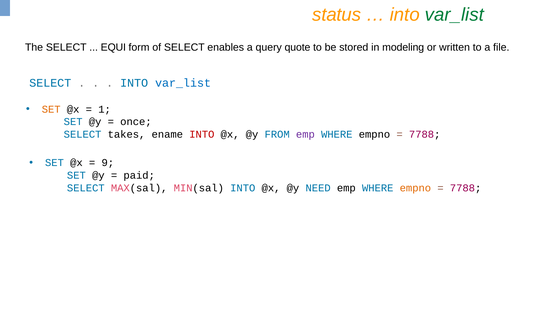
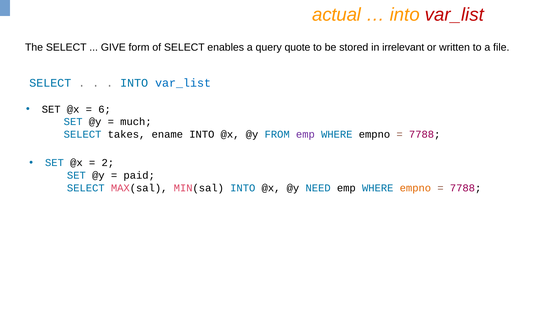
status: status -> actual (337, 15)
var_list colour: green -> red (454, 15)
EQUI: EQUI -> GIVE (113, 47)
modeling: modeling -> irrelevant (403, 47)
SET colour: orange -> black (51, 109)
1: 1 -> 6 (105, 109)
once: once -> much (136, 122)
INTO colour: red -> black (202, 134)
9: 9 -> 2 (108, 163)
